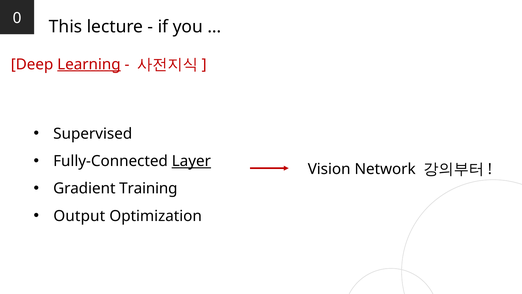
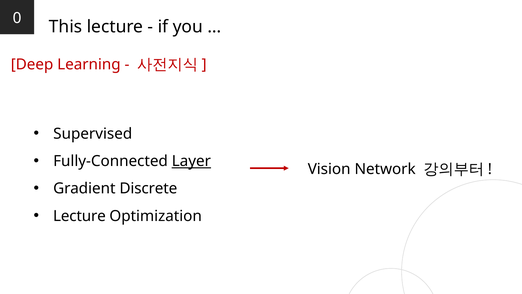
Learning underline: present -> none (89, 64)
Training: Training -> Discrete (148, 188)
Output: Output -> Lecture (79, 216)
